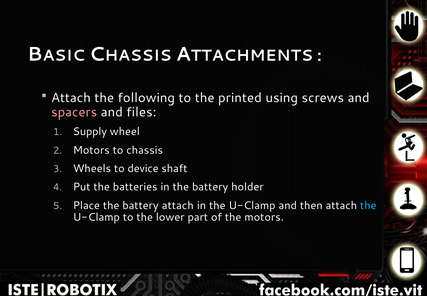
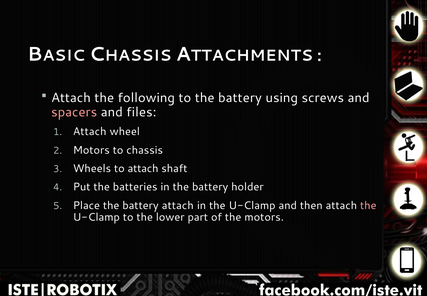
to the printed: printed -> battery (240, 98)
Supply: Supply -> Attach (90, 132)
to device: device -> attach (143, 168)
the colour: light blue -> pink (368, 205)
